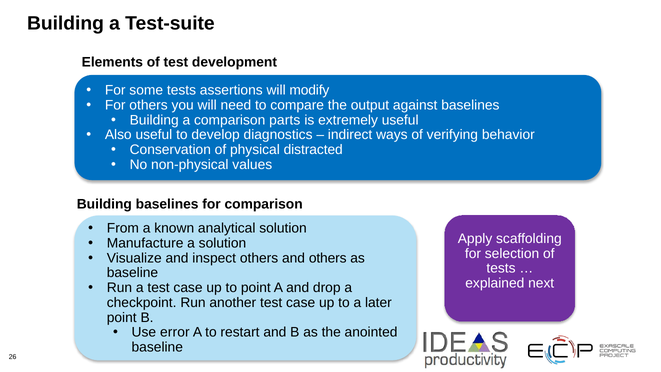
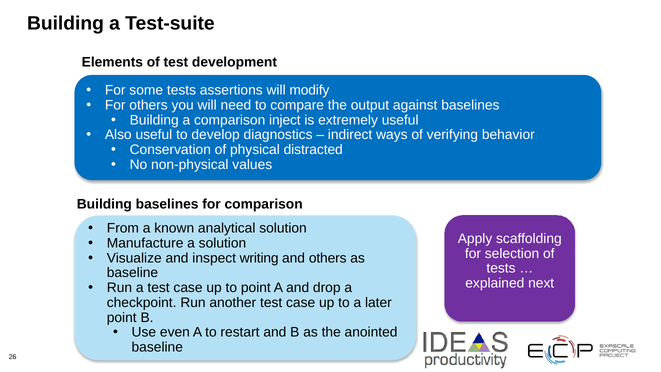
parts: parts -> inject (285, 120)
inspect others: others -> writing (259, 258)
error: error -> even (175, 332)
